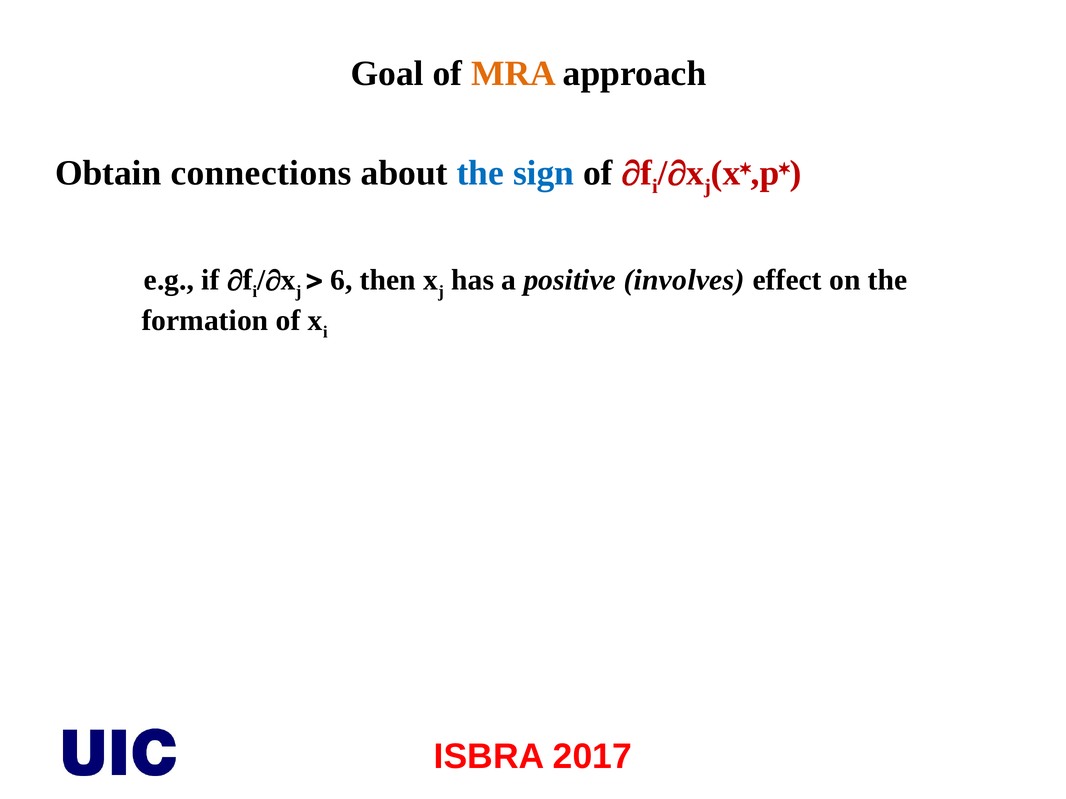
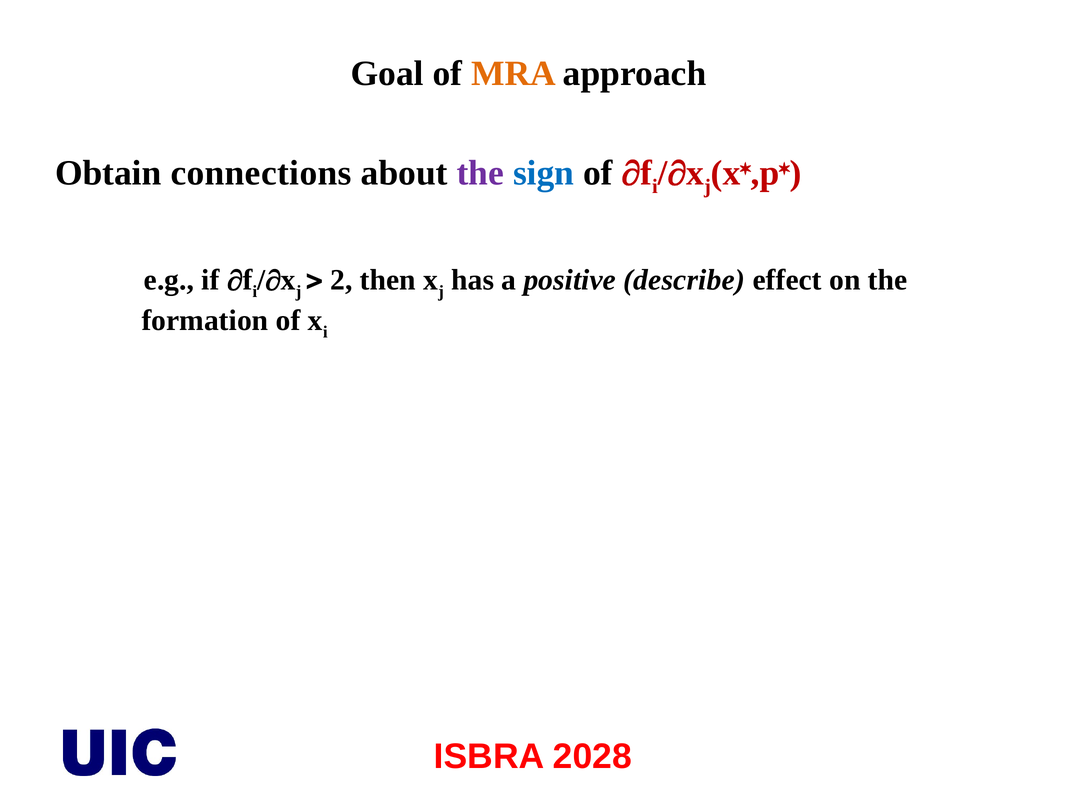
the colour: blue -> purple (480, 173)
6: 6 -> 2 (341, 280)
involves: involves -> describe (684, 280)
2017: 2017 -> 2028 (592, 757)
